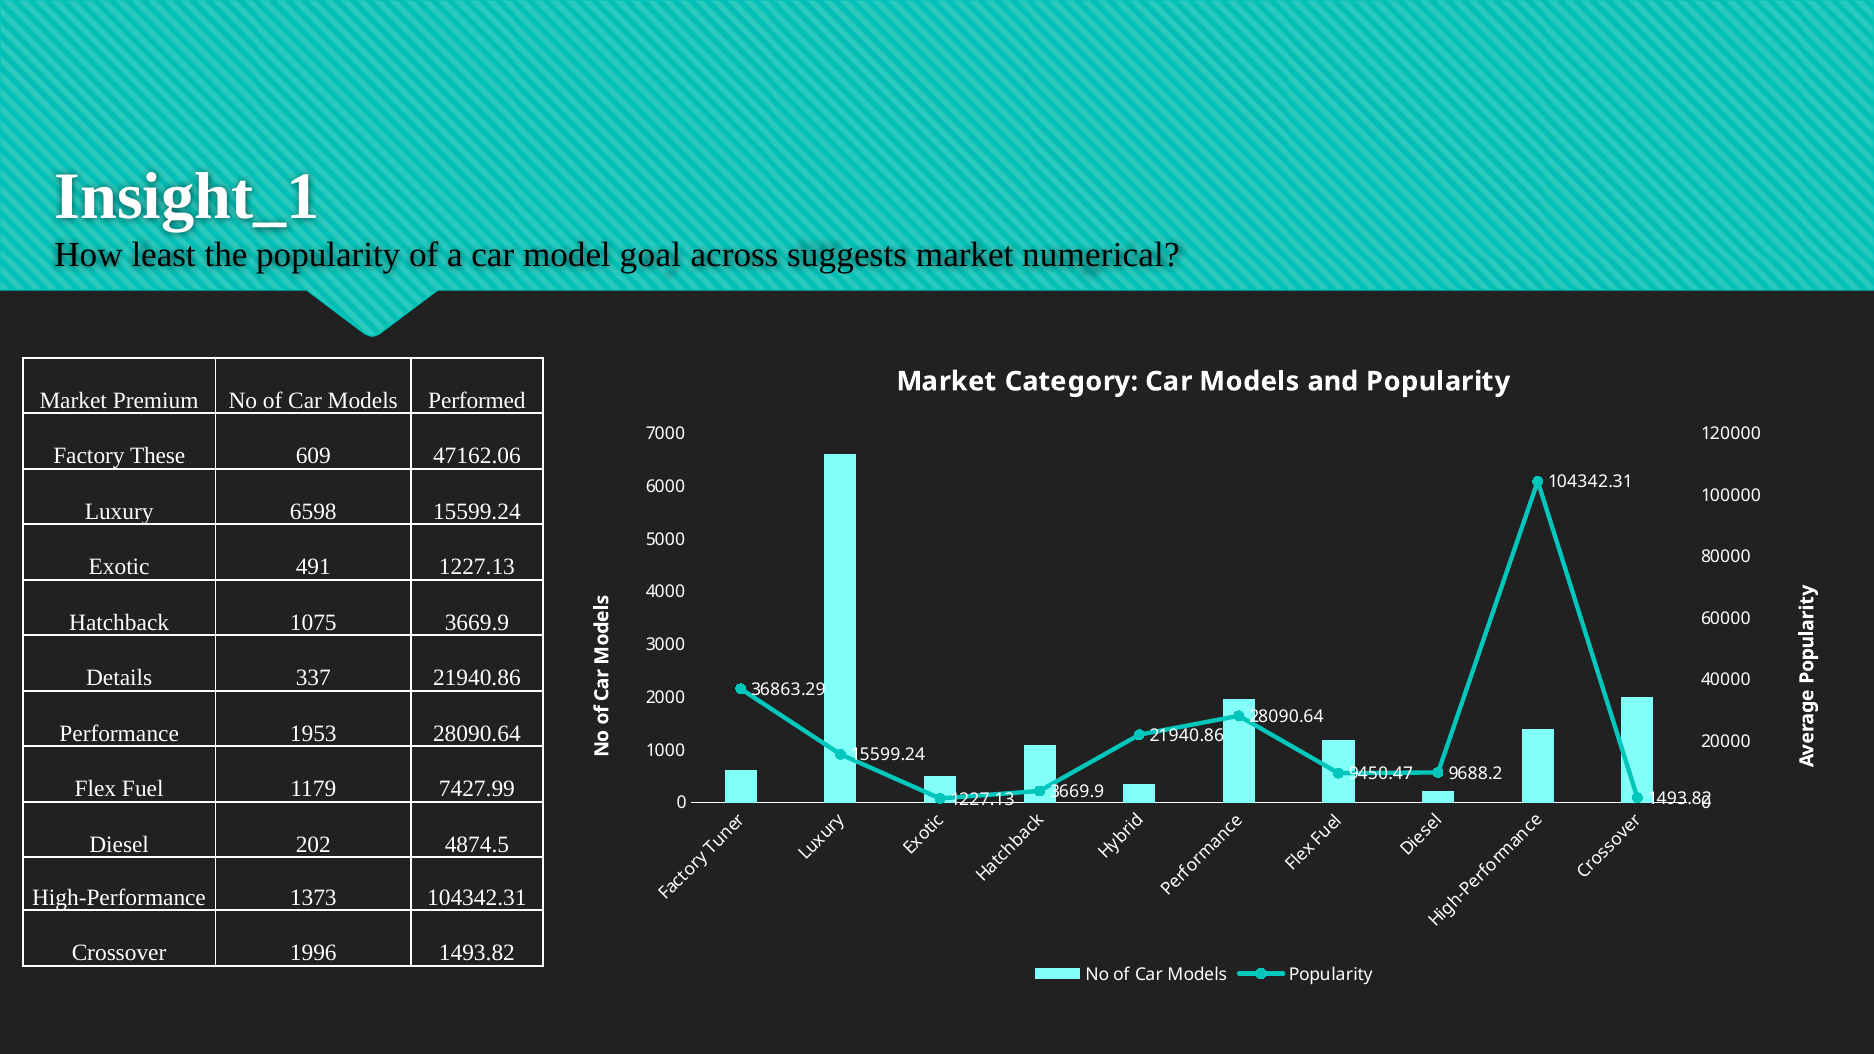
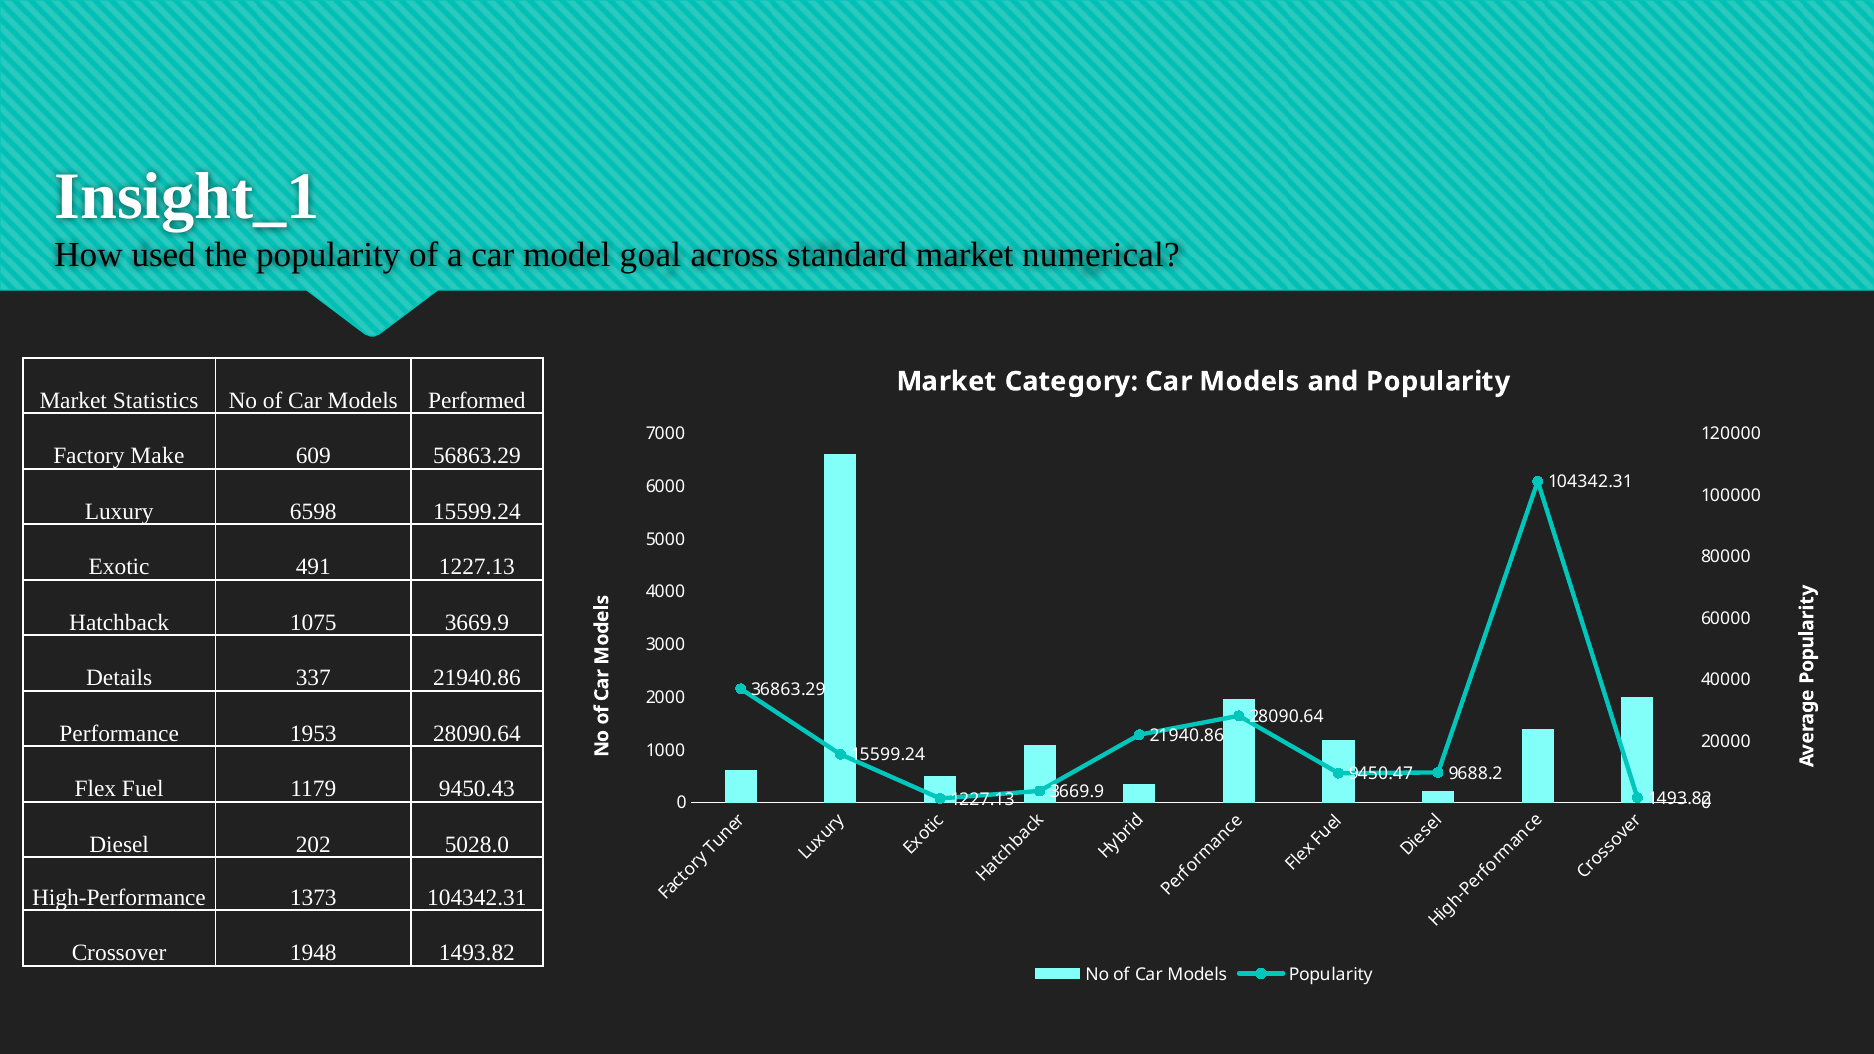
least: least -> used (164, 255)
suggests: suggests -> standard (847, 255)
Premium: Premium -> Statistics (156, 400)
These: These -> Make (157, 456)
47162.06: 47162.06 -> 56863.29 (477, 456)
7427.99: 7427.99 -> 9450.43 (477, 789)
4874.5: 4874.5 -> 5028.0 (477, 844)
1996: 1996 -> 1948 (313, 953)
